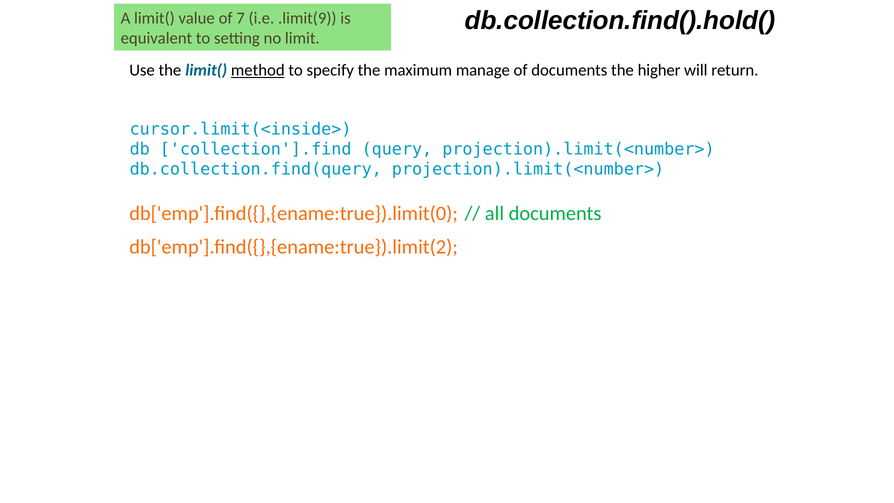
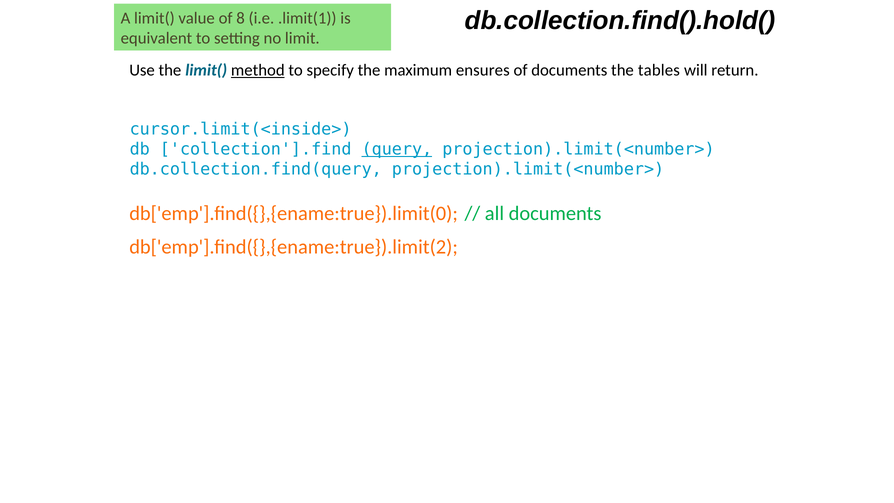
7: 7 -> 8 (241, 18)
.limit(9: .limit(9 -> .limit(1 (307, 18)
manage: manage -> ensures (483, 70)
higher: higher -> tables (659, 70)
query underline: none -> present (397, 149)
